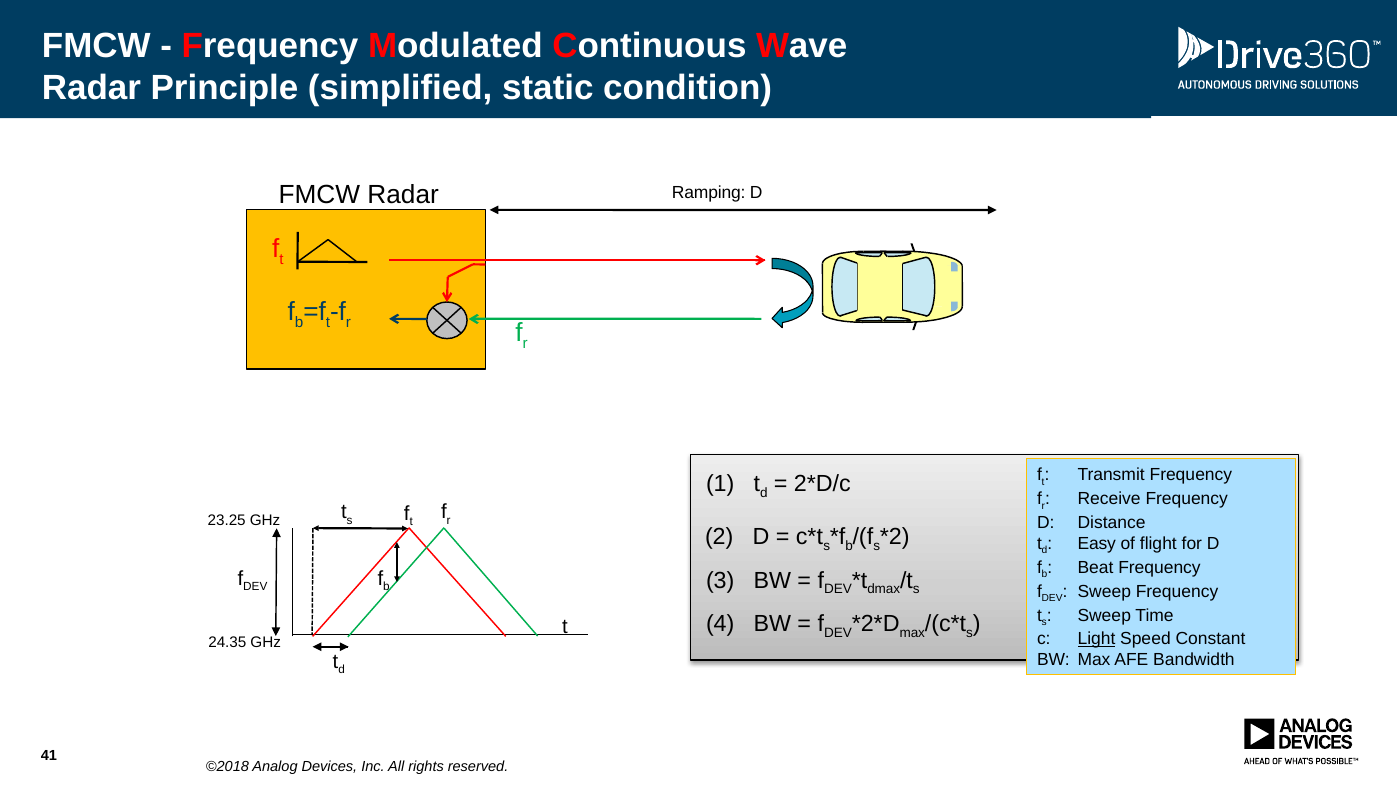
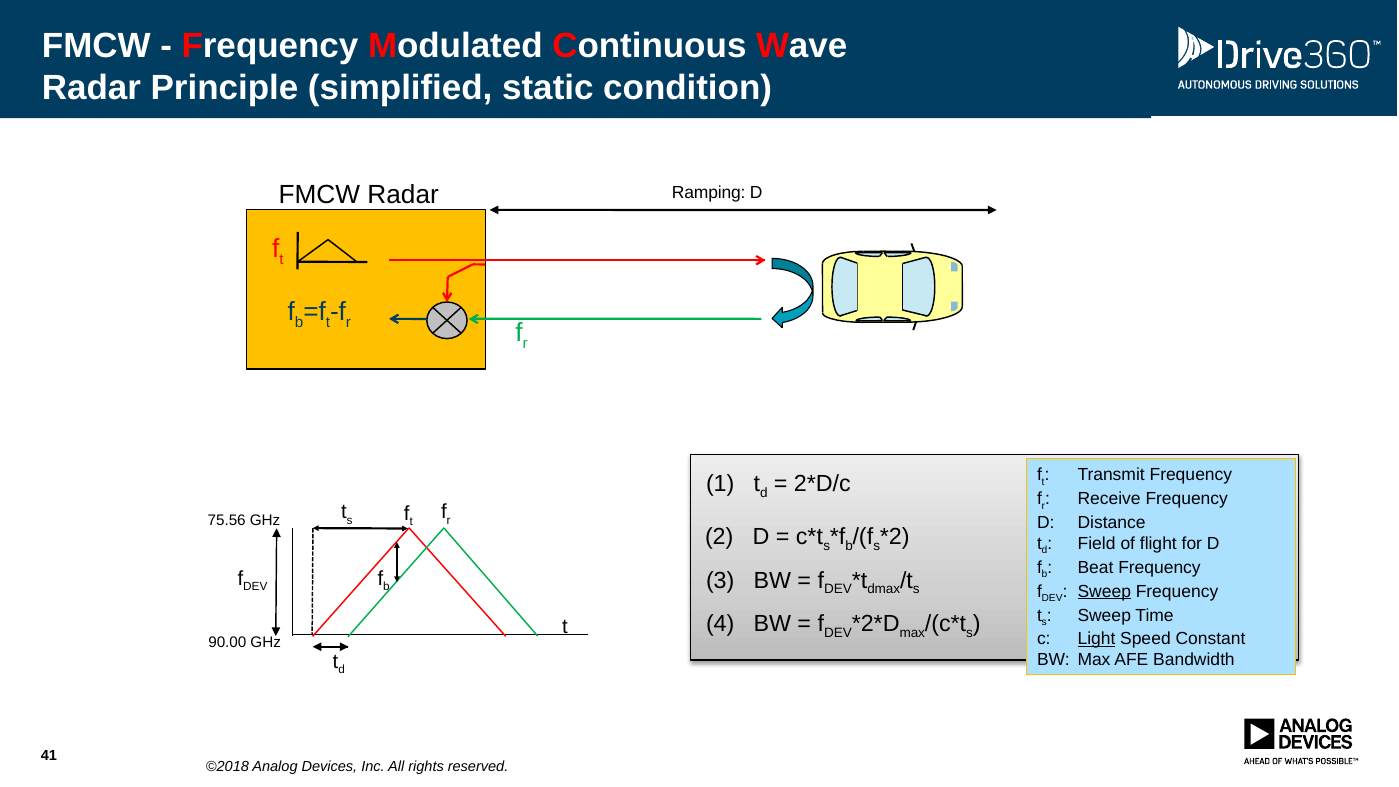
23.25: 23.25 -> 75.56 (227, 520)
Easy: Easy -> Field (1097, 544)
Sweep underline: none -> present (1104, 591)
24.35: 24.35 -> 90.00 (227, 643)
